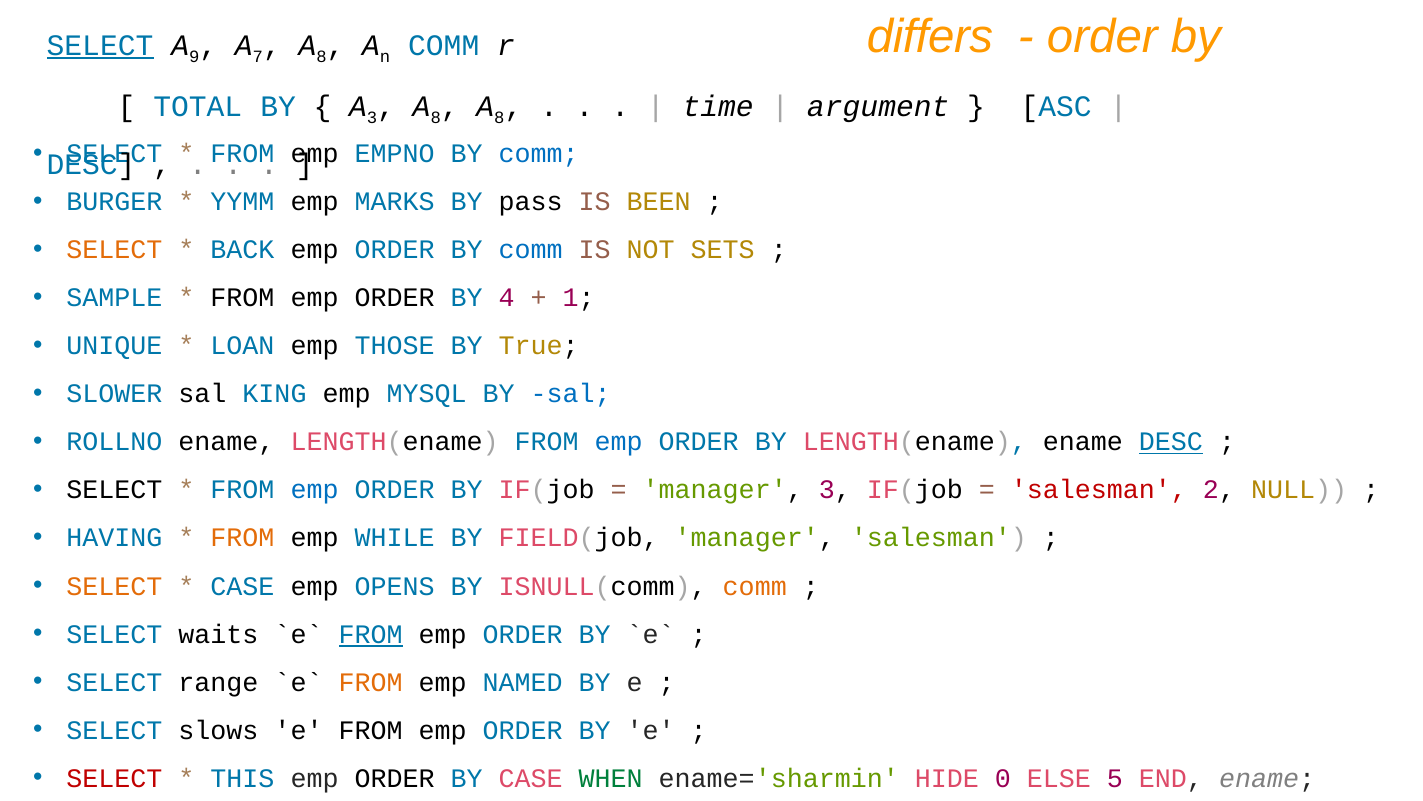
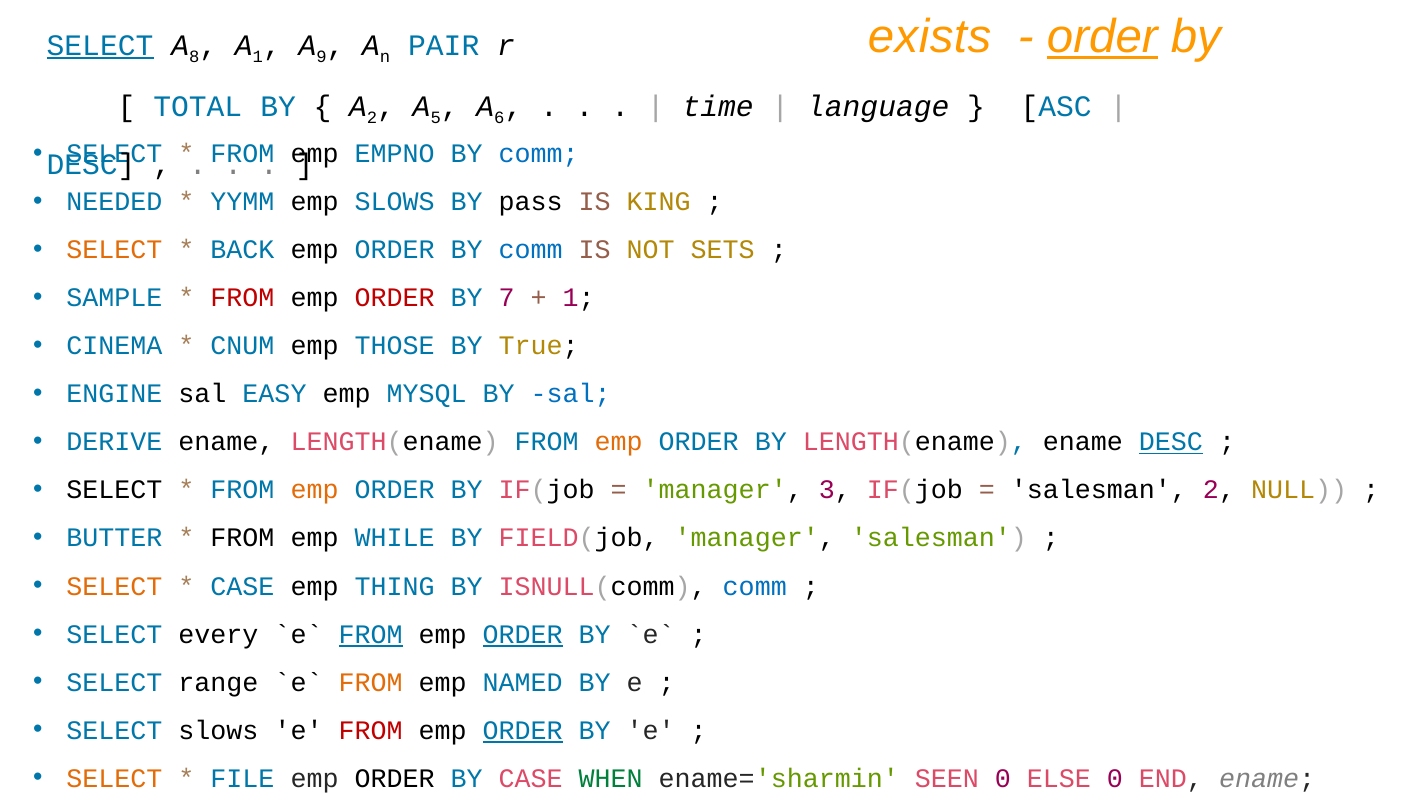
differs: differs -> exists (930, 37)
order underline: none -> present (1102, 37)
9: 9 -> 8 (194, 57)
7: 7 -> 1 (258, 57)
8: 8 -> 9 (322, 57)
COMM: COMM -> PAIR (444, 46)
3: 3 -> 2 (372, 118)
8: 8 -> 5 (436, 118)
8: 8 -> 6 (499, 118)
argument: argument -> language (878, 106)
BURGER: BURGER -> NEEDED (114, 202)
emp MARKS: MARKS -> SLOWS (395, 202)
BEEN: BEEN -> KING (659, 202)
FROM colour: black -> red (242, 298)
ORDER colour: black -> red (395, 298)
4: 4 -> 7 (507, 298)
UNIQUE: UNIQUE -> CINEMA (114, 346)
LOAN: LOAN -> CNUM (242, 346)
SLOWER: SLOWER -> ENGINE (114, 394)
KING: KING -> EASY (274, 394)
ROLLNO: ROLLNO -> DERIVE (114, 442)
emp colour: blue -> orange (619, 442)
emp colour: blue -> orange (315, 490)
salesman colour: red -> black (1099, 490)
HAVING: HAVING -> BUTTER (114, 538)
FROM colour: orange -> black (242, 538)
OPENS: OPENS -> THING (395, 586)
comm colour: orange -> blue (755, 586)
waits: waits -> every (218, 634)
ORDER underline: none -> present (523, 634)
FROM colour: black -> red (371, 730)
ORDER underline: none -> present (523, 730)
SELECT colour: red -> orange (114, 778)
THIS: THIS -> FILE (242, 778)
HIDE: HIDE -> SEEN (947, 778)
ELSE 5: 5 -> 0 (1115, 778)
